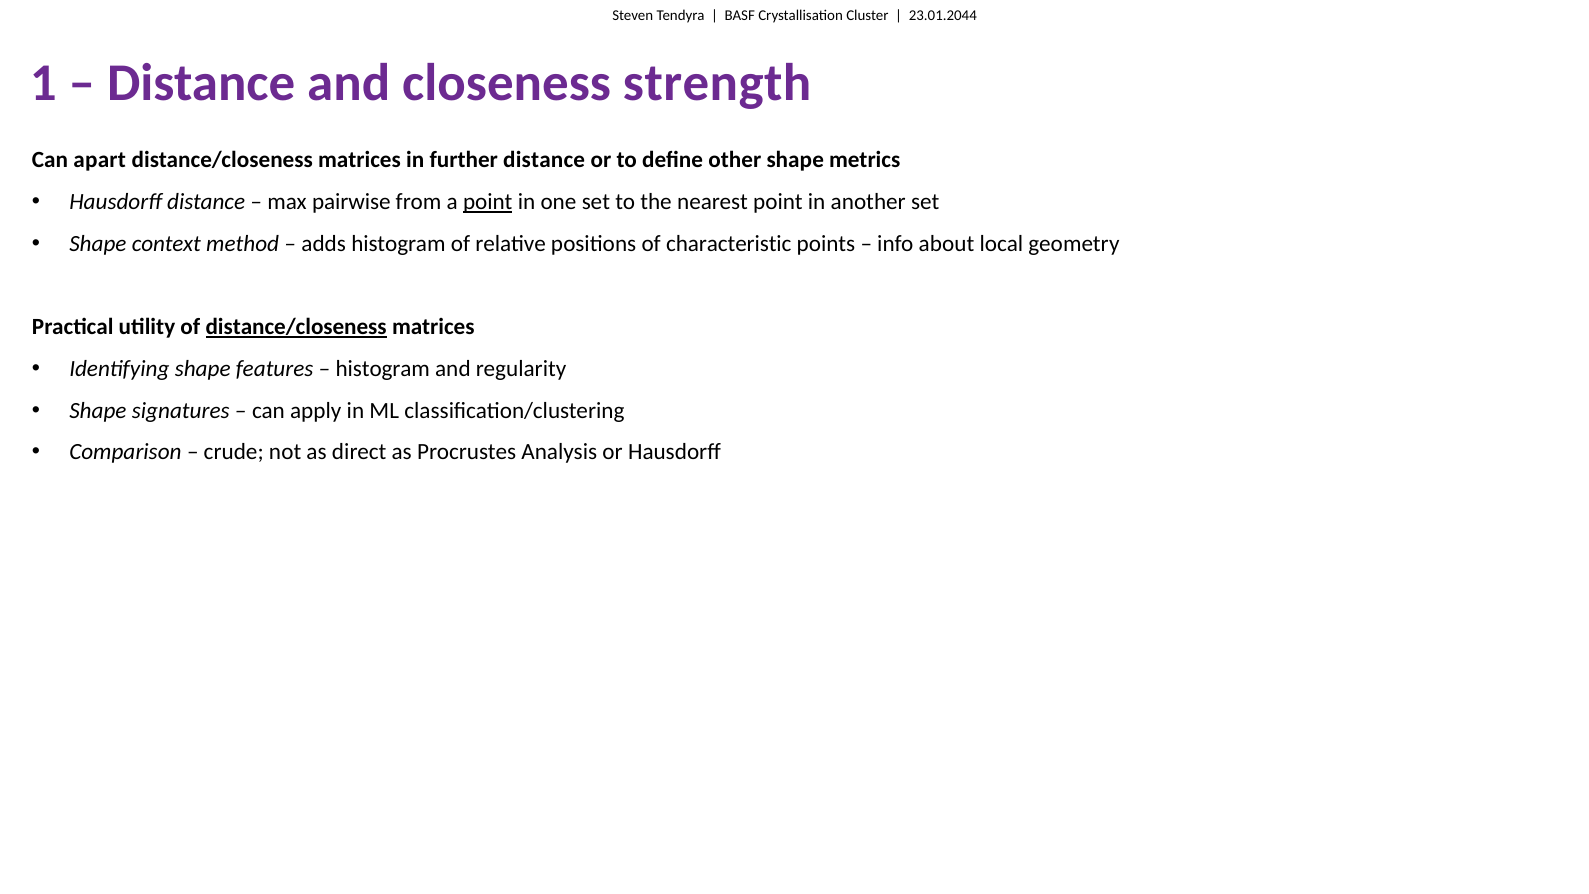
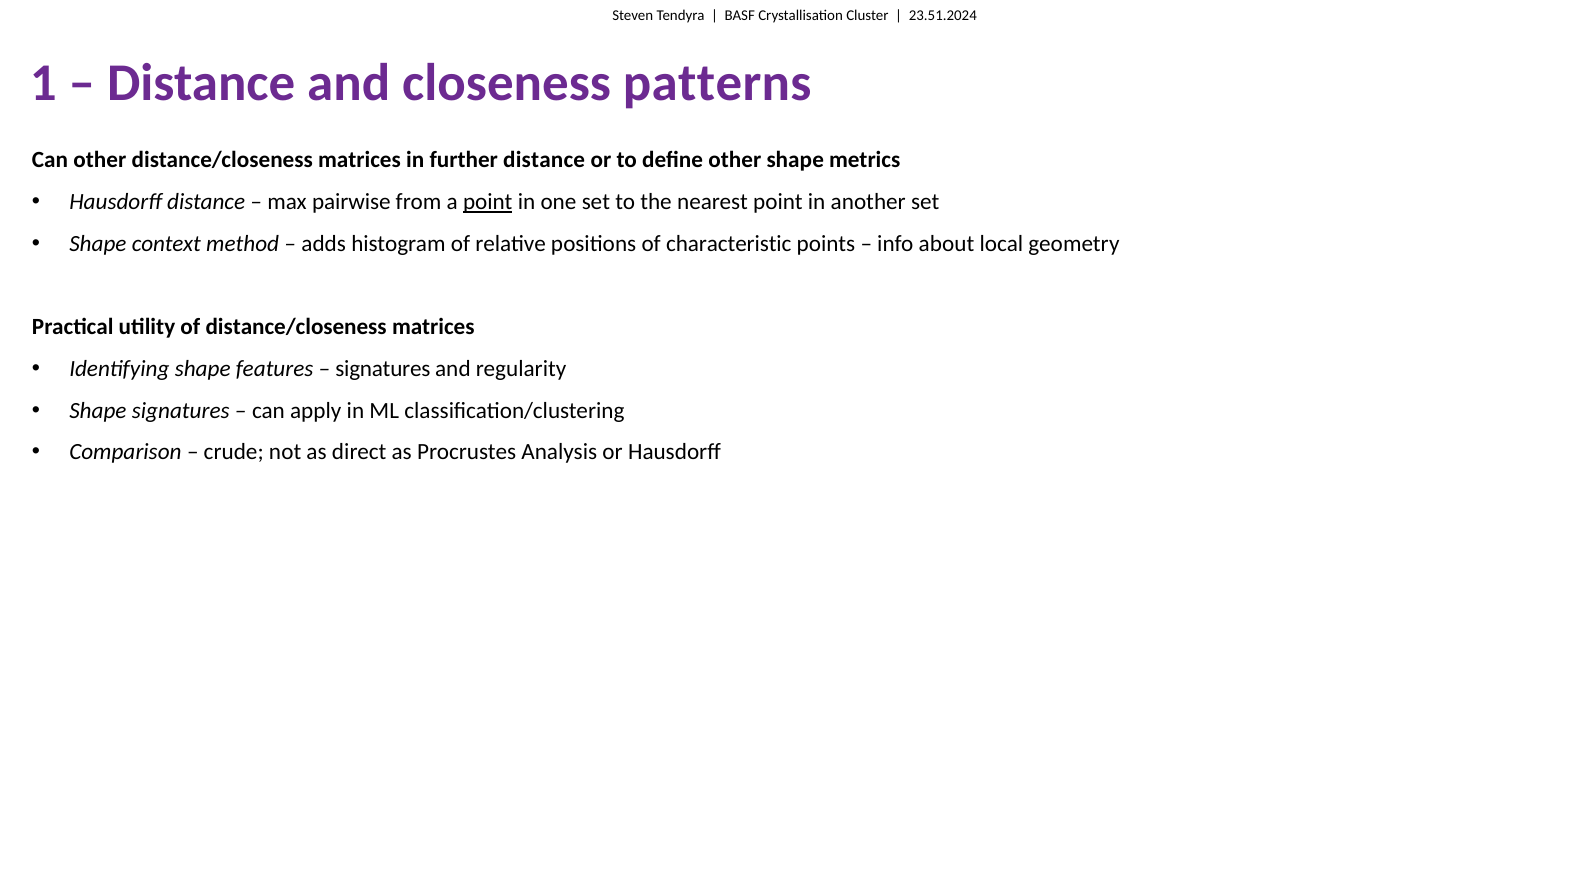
23.01.2044: 23.01.2044 -> 23.51.2024 (943, 16)
strength: strength -> patterns (717, 83)
Can apart: apart -> other (100, 160)
distance/closeness underline: present -> none (296, 327)
histogram: histogram -> signatures (383, 369)
